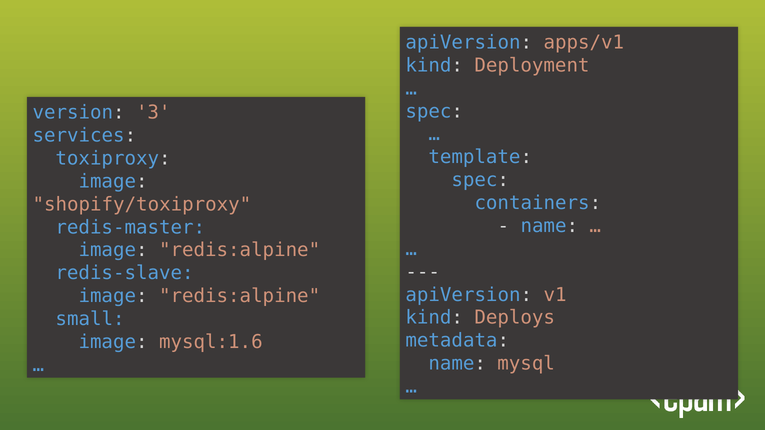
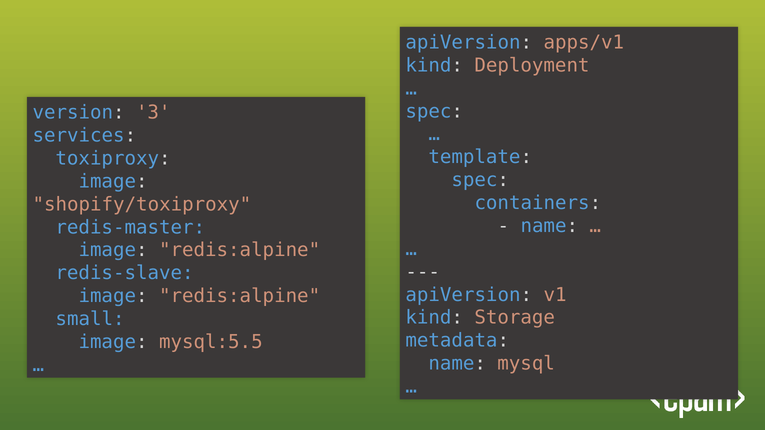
Deploys: Deploys -> Storage (515, 318)
mysql:1.6: mysql:1.6 -> mysql:5.5 (211, 342)
